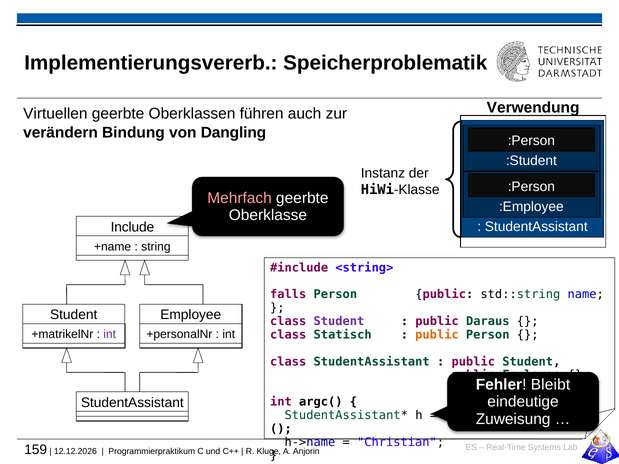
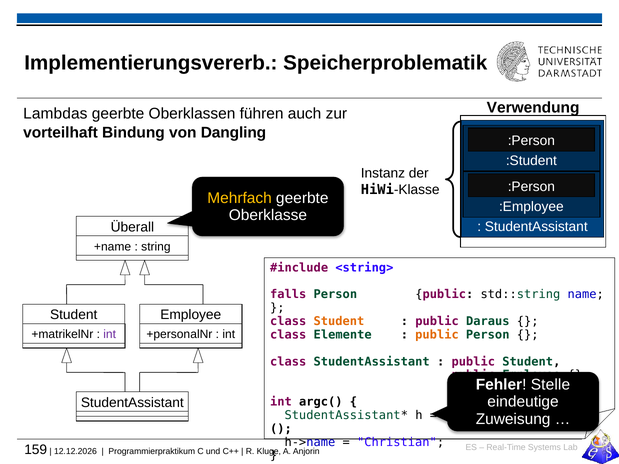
Virtuellen: Virtuellen -> Lambdas (55, 114)
verändern: verändern -> vorteilhaft (61, 133)
Mehrfach colour: pink -> yellow (240, 198)
Include: Include -> Überall (132, 227)
Student colour: purple -> orange (339, 321)
Statisch: Statisch -> Elemente (343, 335)
Bleibt: Bleibt -> Stelle (550, 385)
